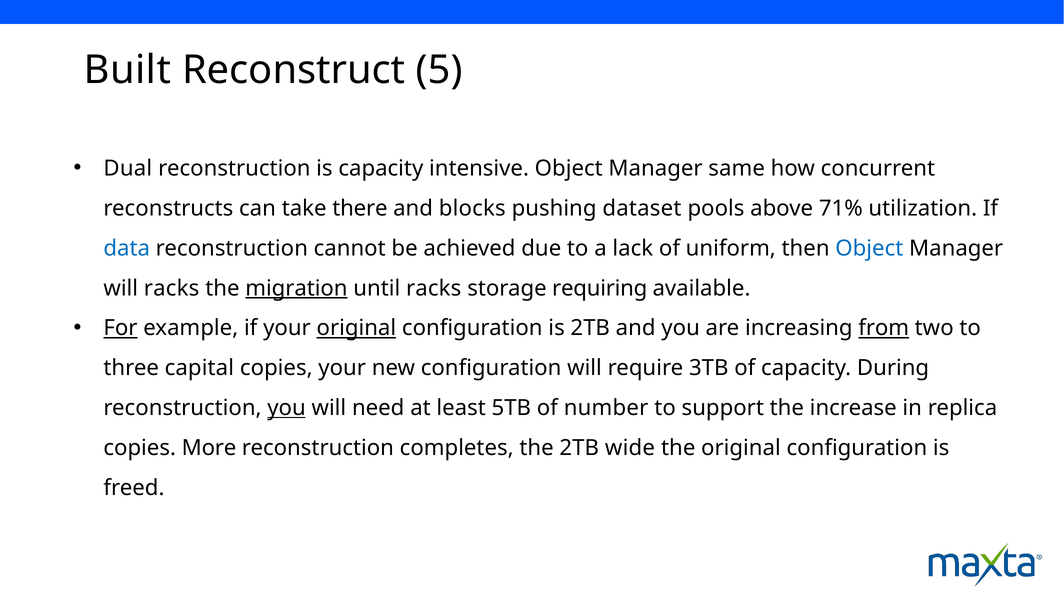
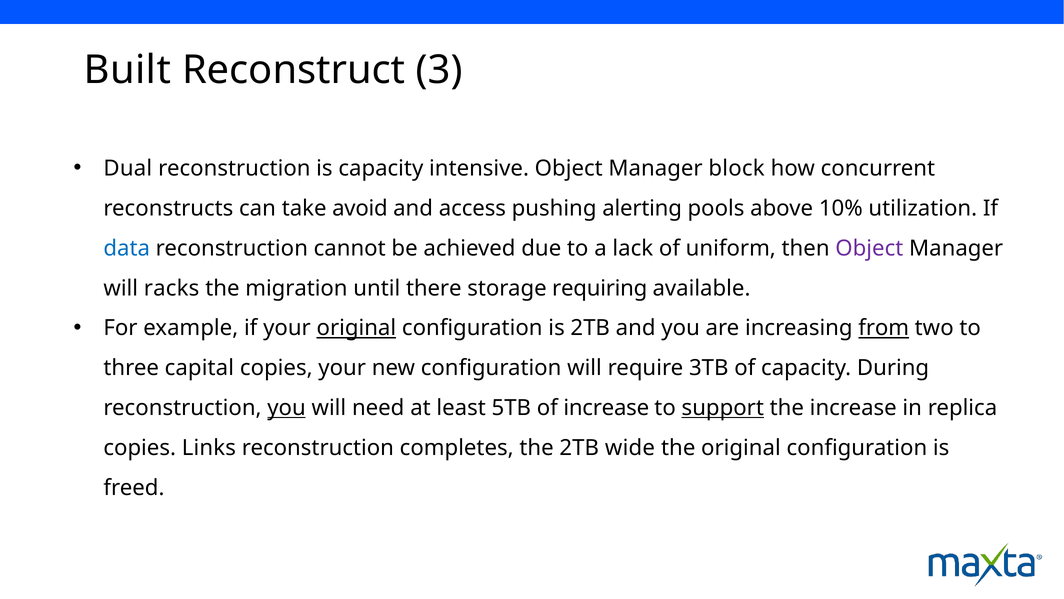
5: 5 -> 3 (439, 70)
same: same -> block (737, 168)
there: there -> avoid (360, 208)
blocks: blocks -> access (472, 208)
dataset: dataset -> alerting (642, 208)
71%: 71% -> 10% (841, 208)
Object colour: blue -> purple (869, 248)
migration underline: present -> none (296, 288)
until racks: racks -> there (434, 288)
For underline: present -> none (120, 328)
of number: number -> increase (606, 408)
support underline: none -> present (723, 408)
More: More -> Links (209, 448)
